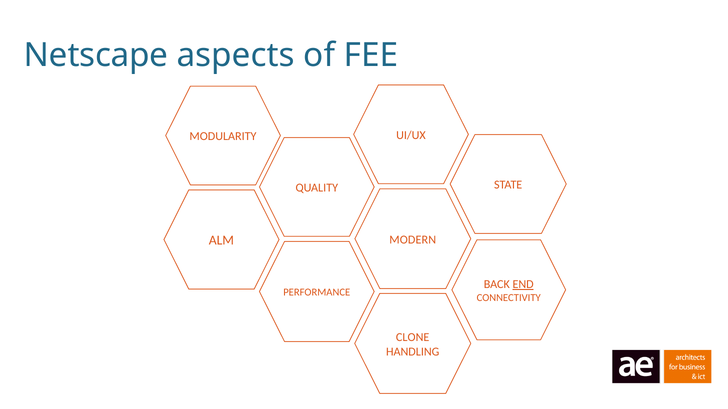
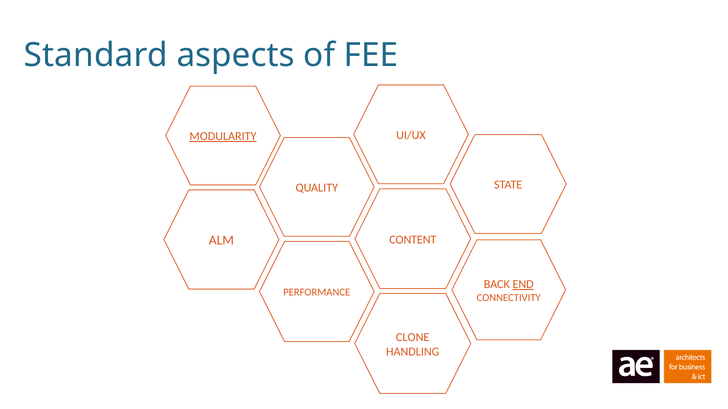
Netscape: Netscape -> Standard (96, 56)
MODULARITY underline: none -> present (223, 137)
MODERN: MODERN -> CONTENT (413, 240)
